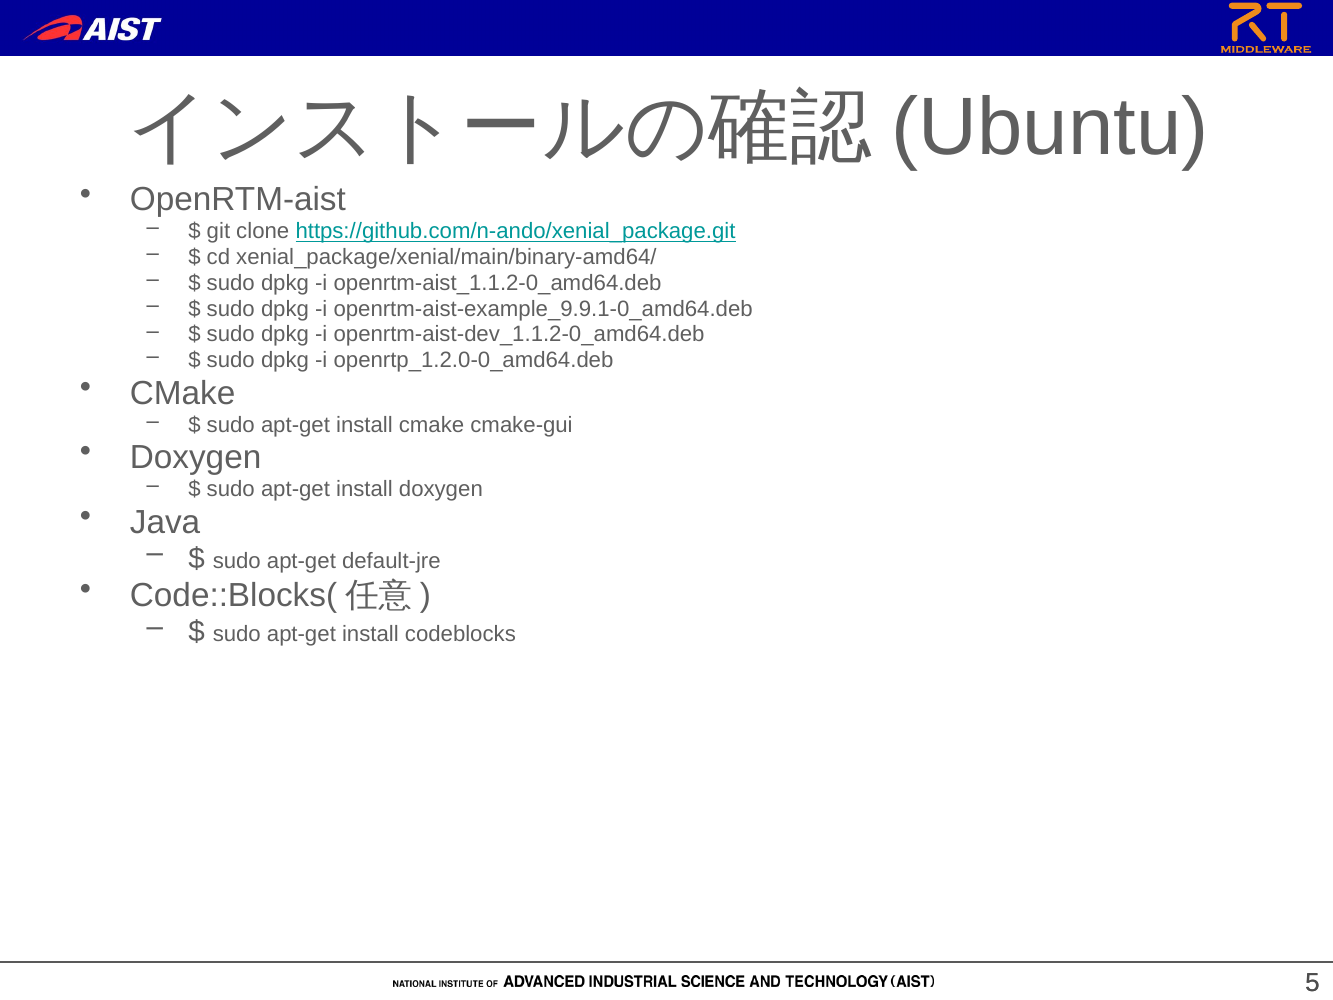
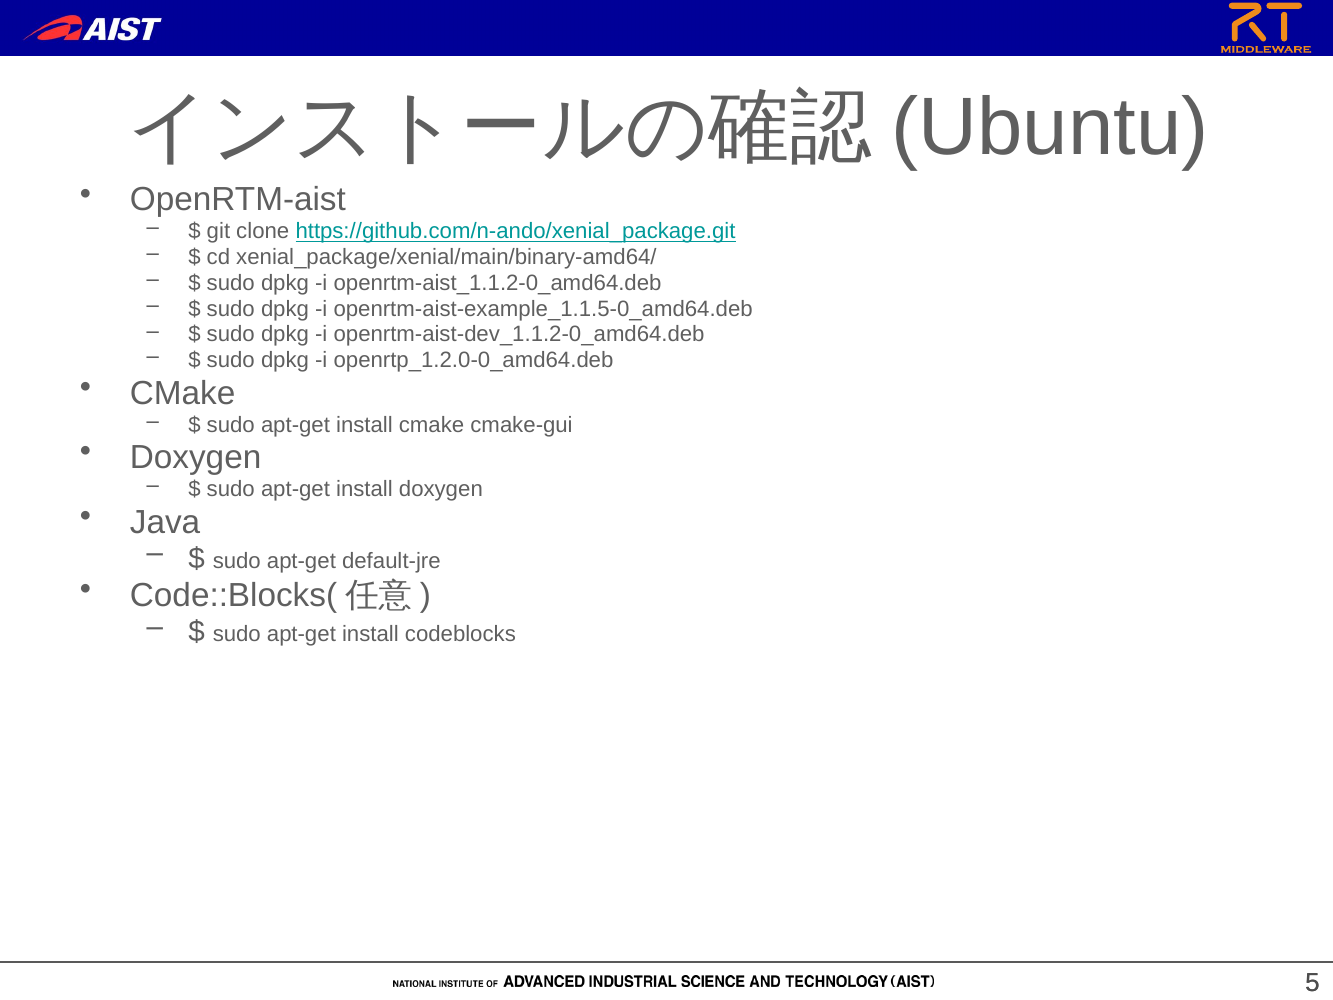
openrtm-aist-example_9.9.1-0_amd64.deb: openrtm-aist-example_9.9.1-0_amd64.deb -> openrtm-aist-example_1.1.5-0_amd64.deb (543, 309)
